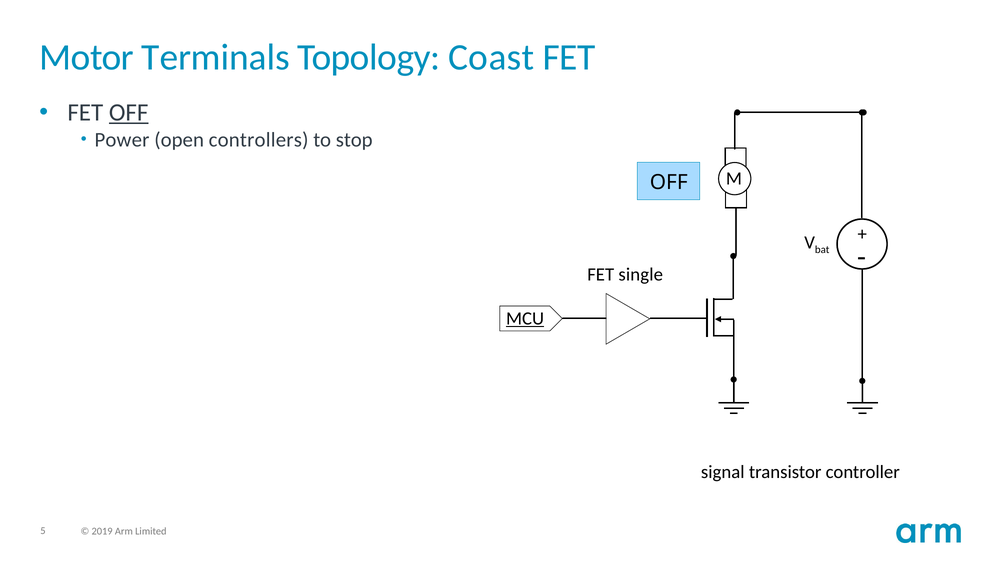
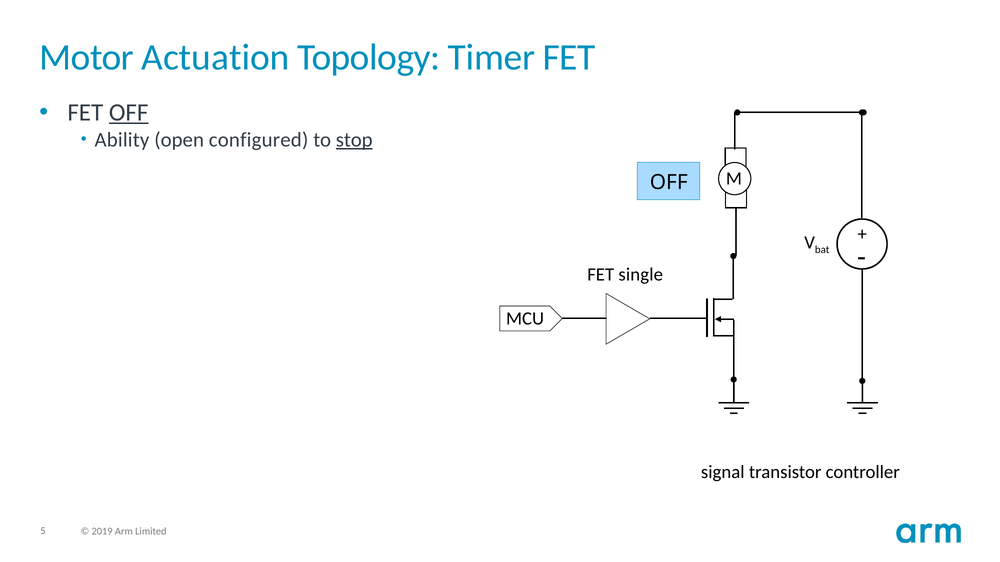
Terminals: Terminals -> Actuation (216, 57)
Coast: Coast -> Timer (491, 57)
Power: Power -> Ability (122, 140)
controllers: controllers -> configured (259, 140)
stop underline: none -> present (354, 140)
MCU underline: present -> none (525, 319)
